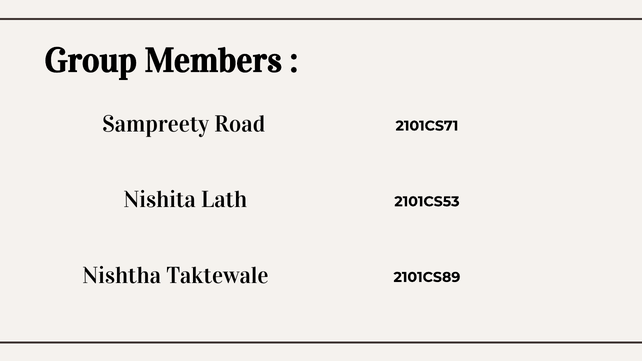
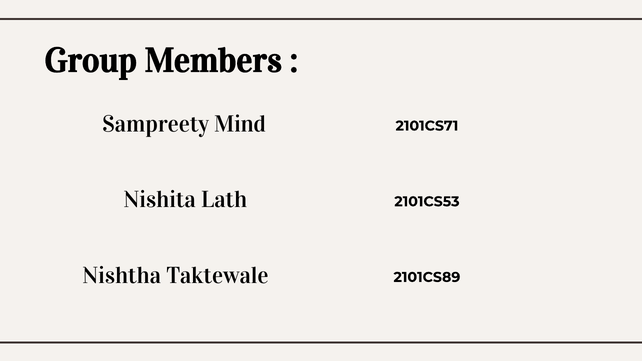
Road: Road -> Mind (240, 124)
